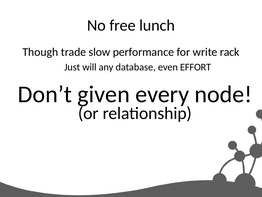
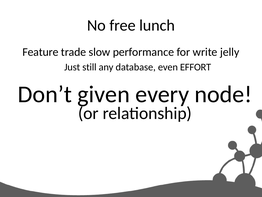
Though: Though -> Feature (40, 52)
rack: rack -> jelly (230, 52)
will: will -> still (89, 67)
